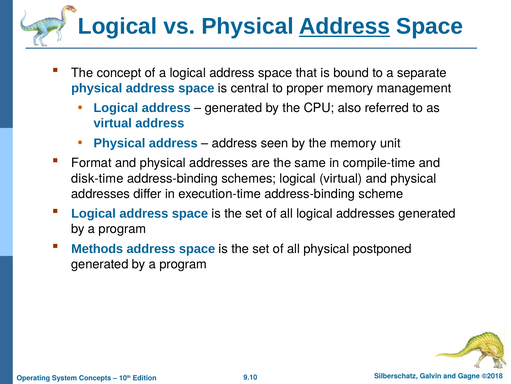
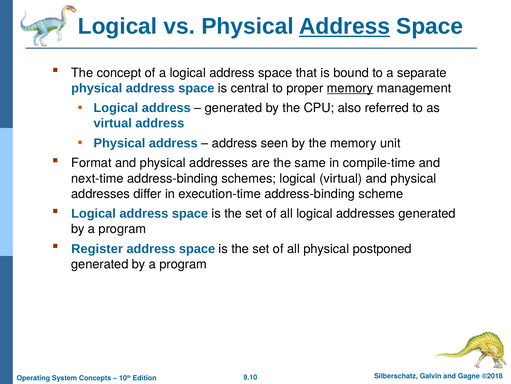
memory underline: none -> present (350, 88)
disk-time: disk-time -> next-time (97, 178)
Methods: Methods -> Register (97, 248)
